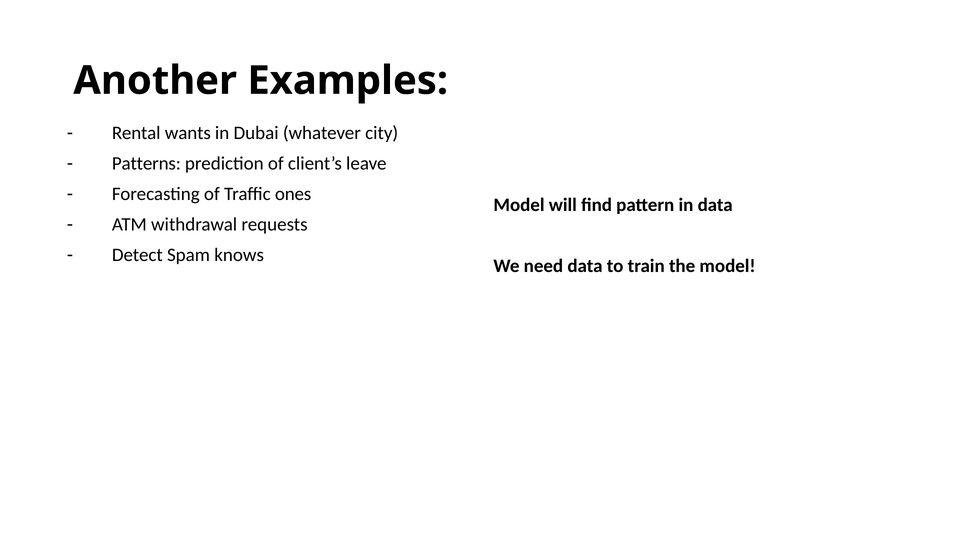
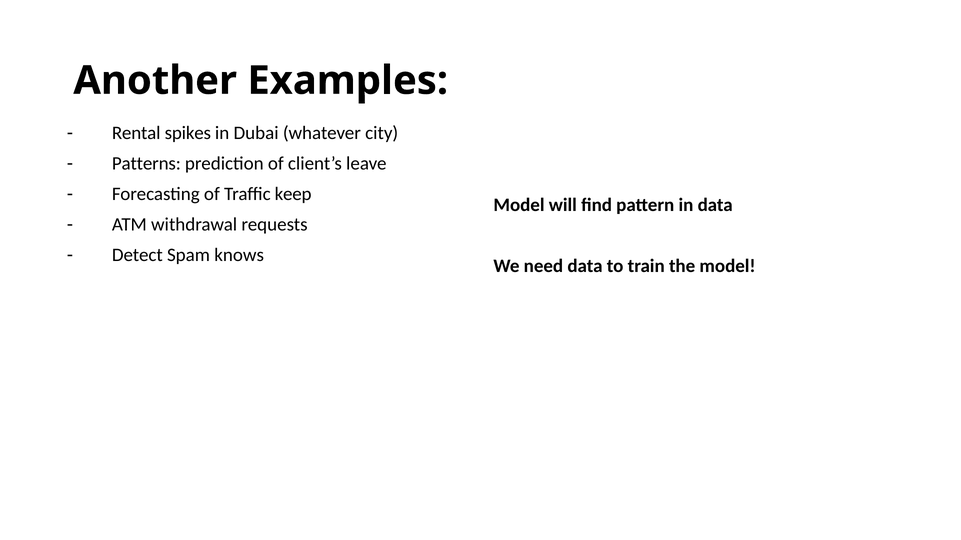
wants: wants -> spikes (188, 133)
ones: ones -> keep (293, 194)
